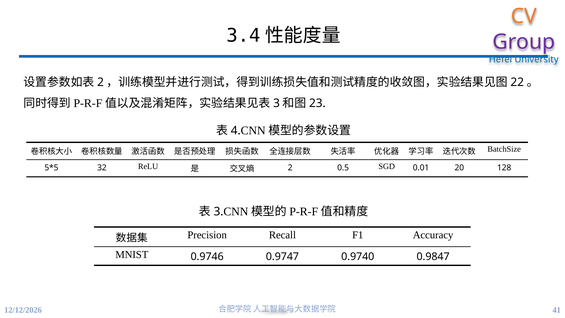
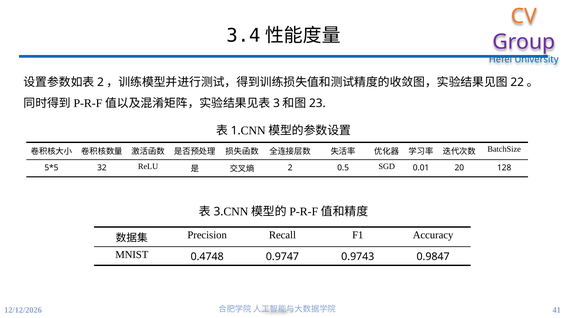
4: 4 -> 1 (236, 130)
0.9746: 0.9746 -> 0.4748 (207, 256)
0.9740: 0.9740 -> 0.9743 (358, 256)
